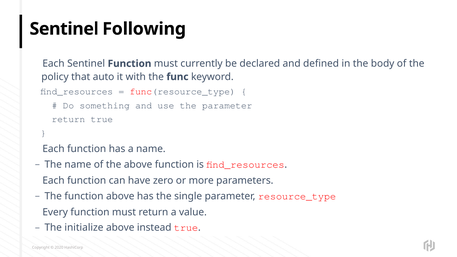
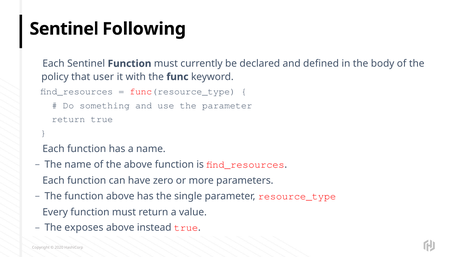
auto: auto -> user (103, 77)
initialize: initialize -> exposes (84, 228)
